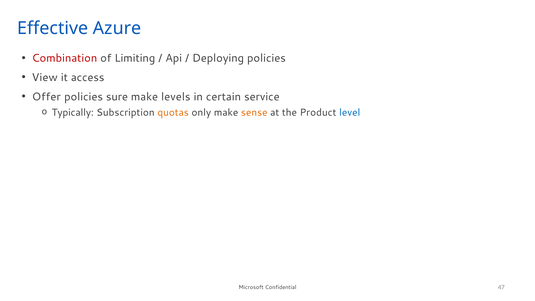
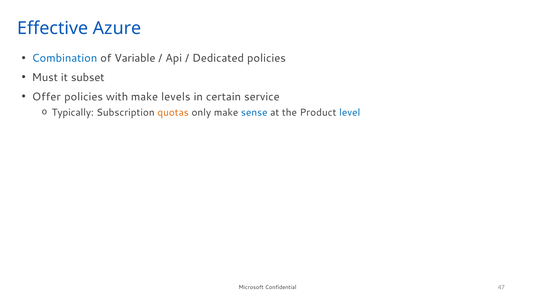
Combination colour: red -> blue (64, 58)
Limiting: Limiting -> Variable (135, 58)
Deploying: Deploying -> Dedicated (218, 58)
View: View -> Must (45, 77)
access: access -> subset (88, 77)
sure: sure -> with (117, 97)
sense colour: orange -> blue (254, 113)
